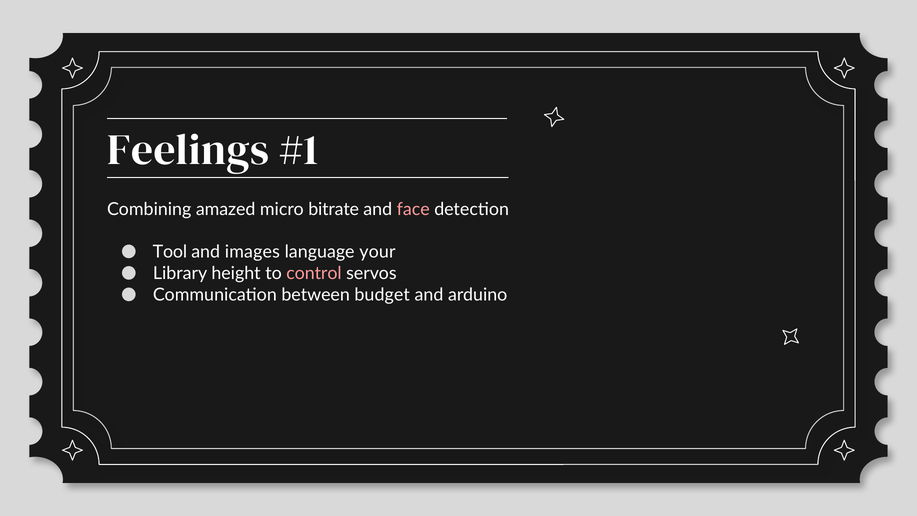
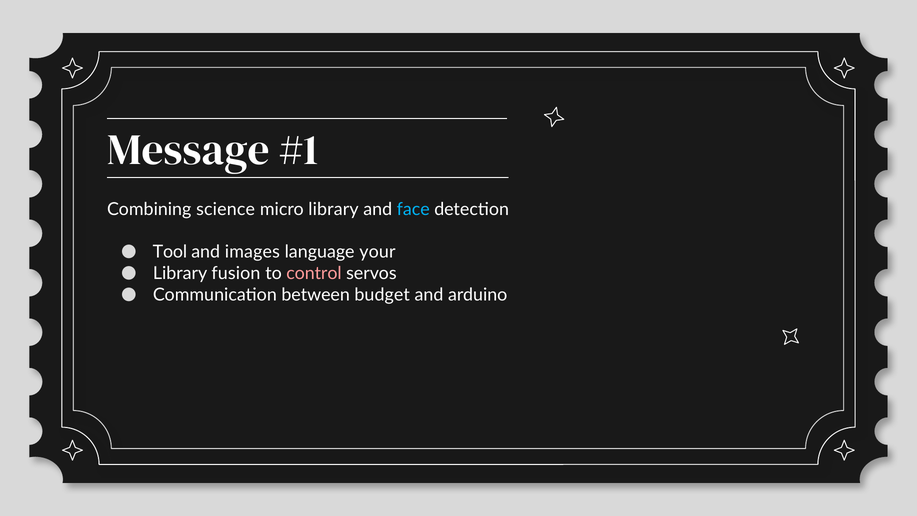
Feelings: Feelings -> Message (188, 150)
amazed: amazed -> science (226, 209)
micro bitrate: bitrate -> library (333, 209)
face colour: pink -> light blue (413, 209)
height: height -> fusion (236, 273)
